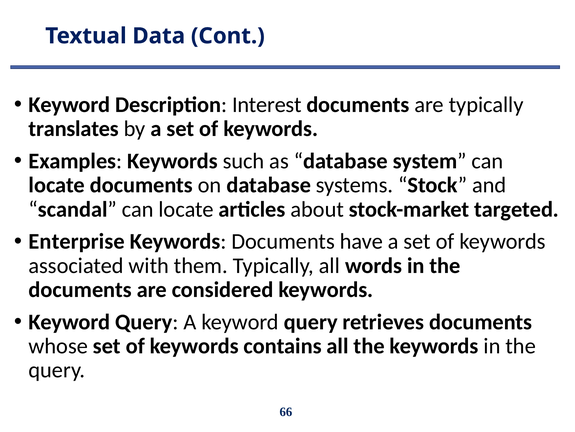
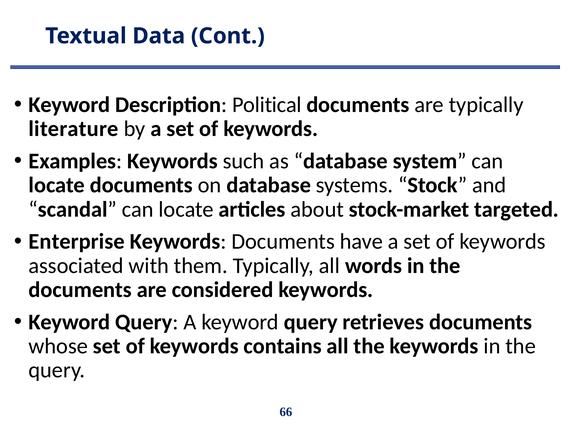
Interest: Interest -> Political (267, 105)
translates: translates -> literature (74, 129)
